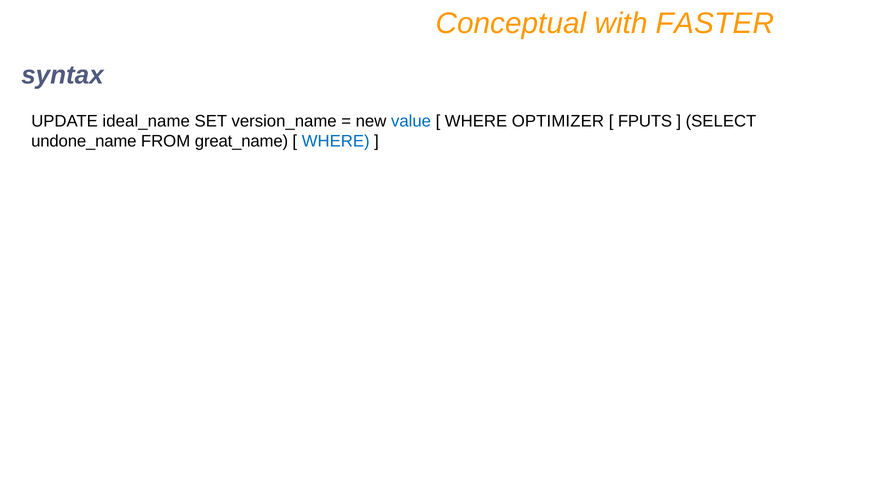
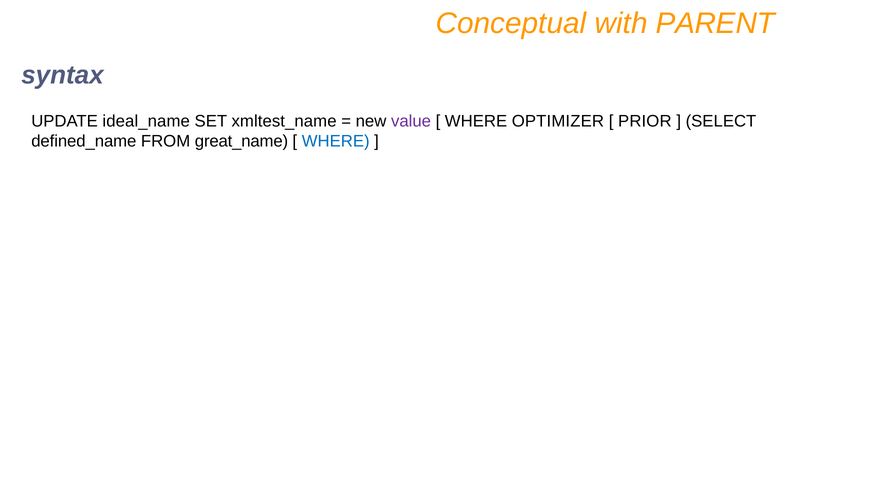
FASTER: FASTER -> PARENT (715, 23)
version_name: version_name -> xmltest_name (284, 121)
value colour: blue -> purple (411, 121)
FPUTS: FPUTS -> PRIOR (645, 121)
undone_name: undone_name -> defined_name (84, 141)
